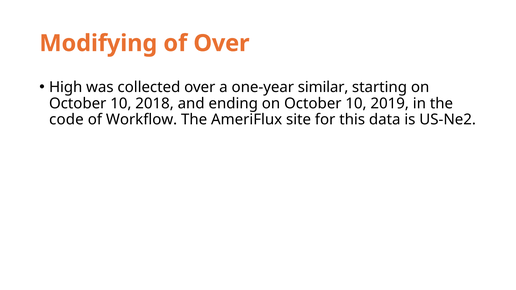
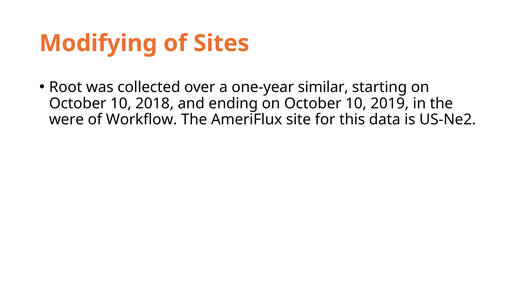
of Over: Over -> Sites (221, 43)
High: High -> Root (66, 87)
code: code -> were (66, 120)
